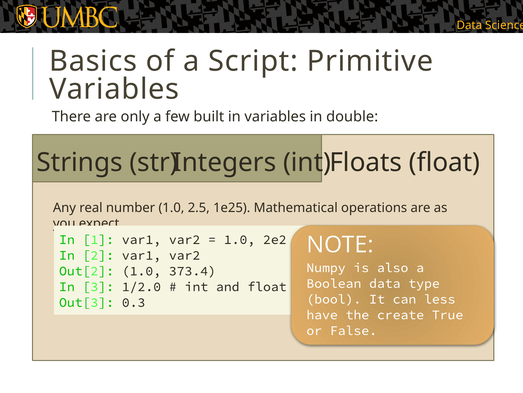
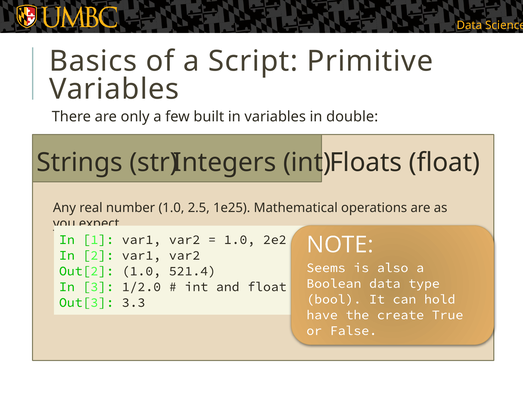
Numpy: Numpy -> Seems (326, 267)
373.4: 373.4 -> 521.4 (192, 271)
less: less -> hold (440, 299)
0.3: 0.3 -> 3.3 (134, 302)
